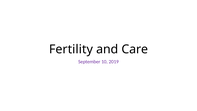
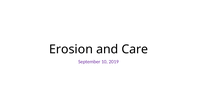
Fertility: Fertility -> Erosion (71, 49)
